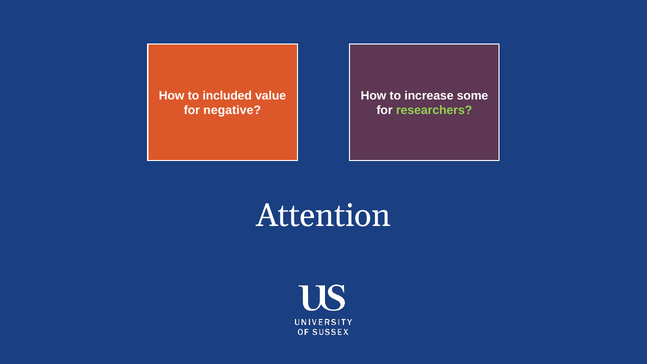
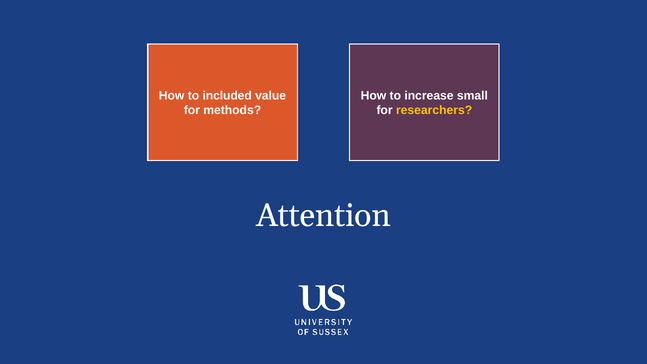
some: some -> small (472, 96)
negative: negative -> methods (232, 110)
researchers colour: light green -> yellow (434, 110)
